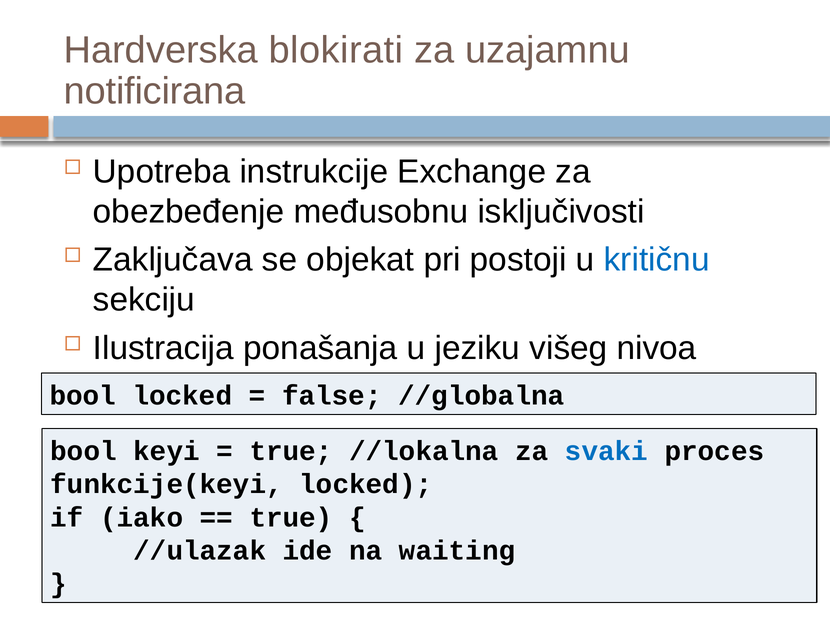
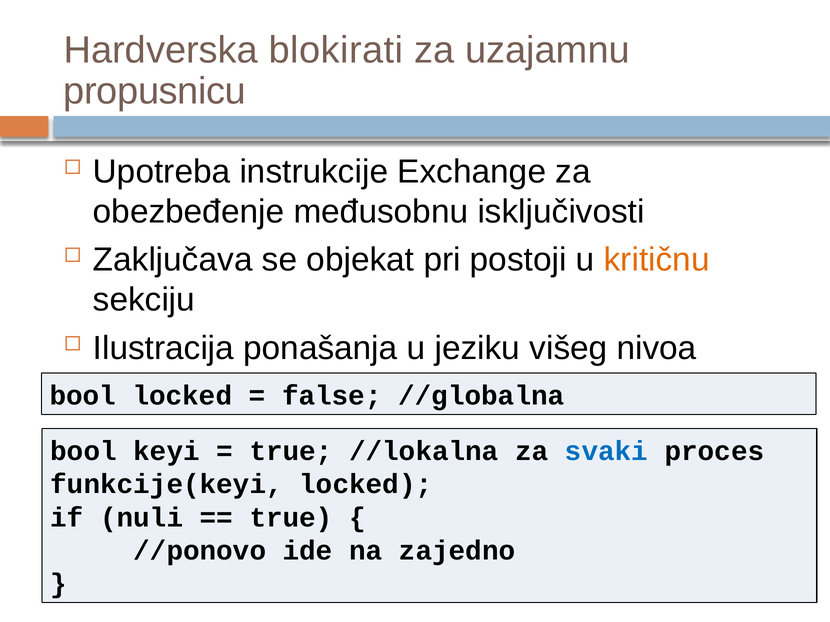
notificirana: notificirana -> propusnicu (155, 91)
kritičnu colour: blue -> orange (657, 260)
iako: iako -> nuli (142, 518)
//ulazak: //ulazak -> //ponovo (200, 551)
waiting: waiting -> zajedno (457, 551)
